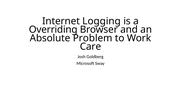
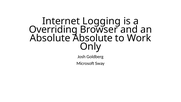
Absolute Problem: Problem -> Absolute (93, 38)
Care: Care -> Only (90, 46)
